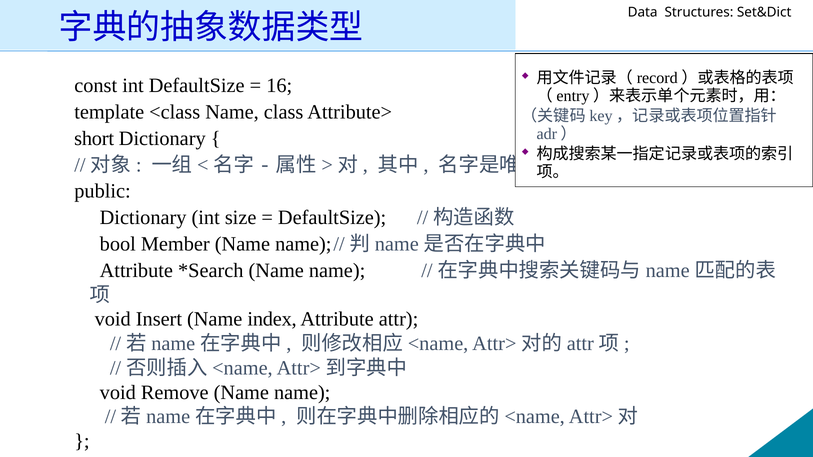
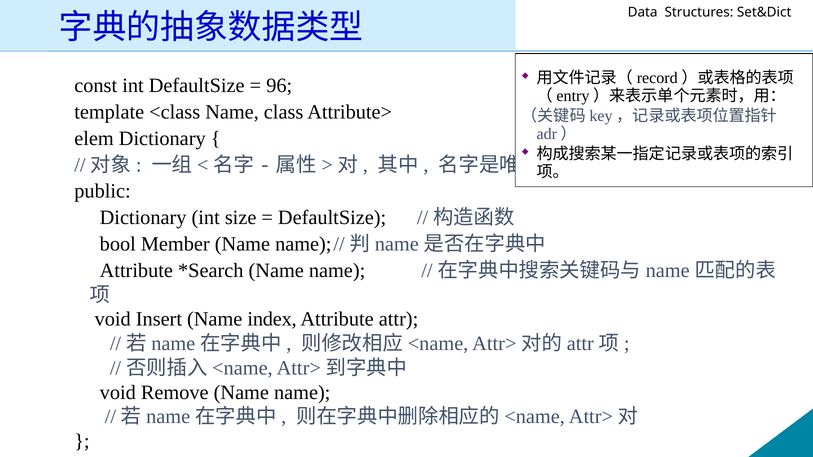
16: 16 -> 96 (279, 86)
short: short -> elem (94, 139)
